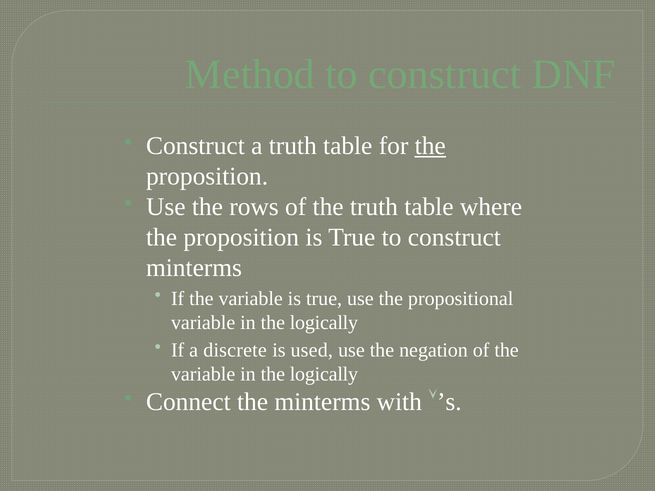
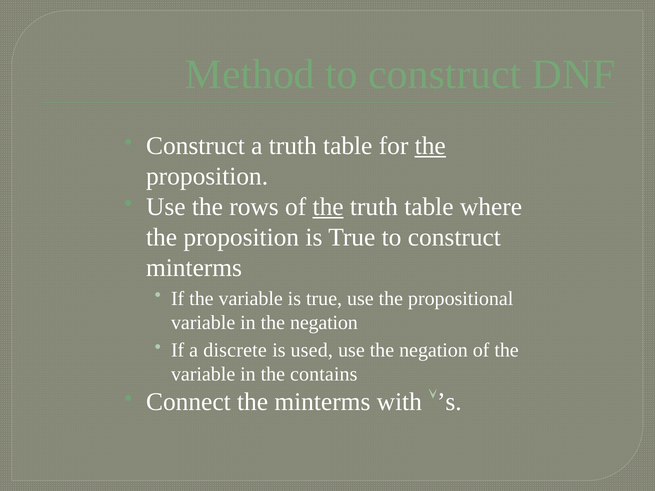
the underline: none -> present (328, 207)
logically: logically -> negation (324, 323)
logically: logically -> contains (324, 374)
